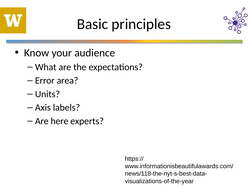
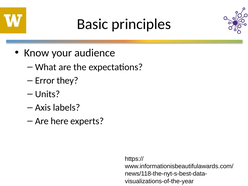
area: area -> they (67, 81)
